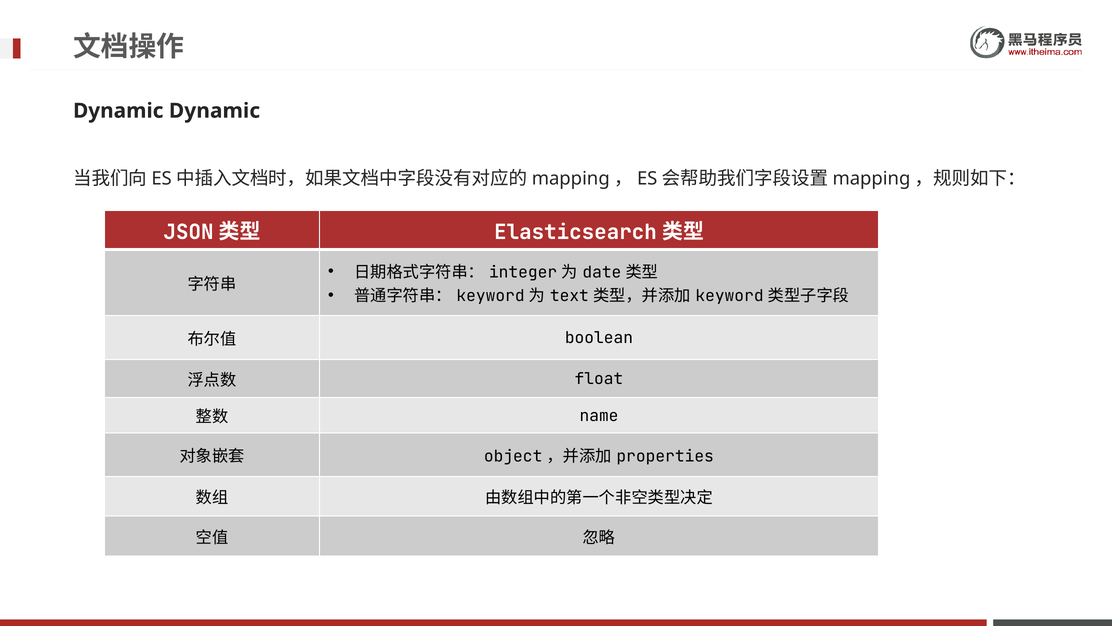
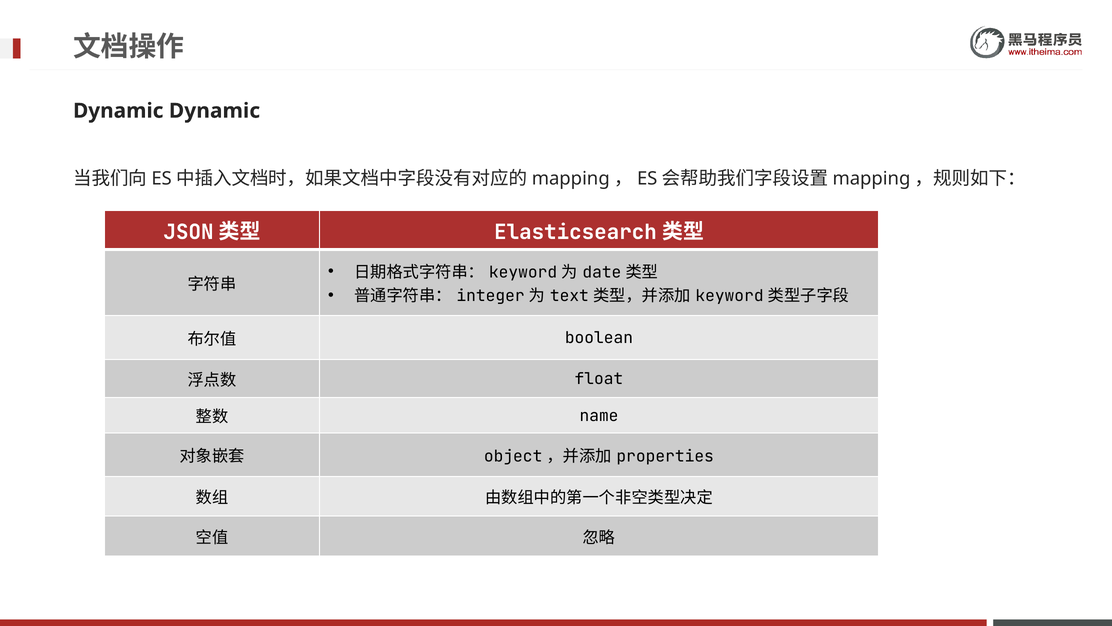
integer: integer -> keyword (523, 272)
keyword: keyword -> integer (491, 296)
